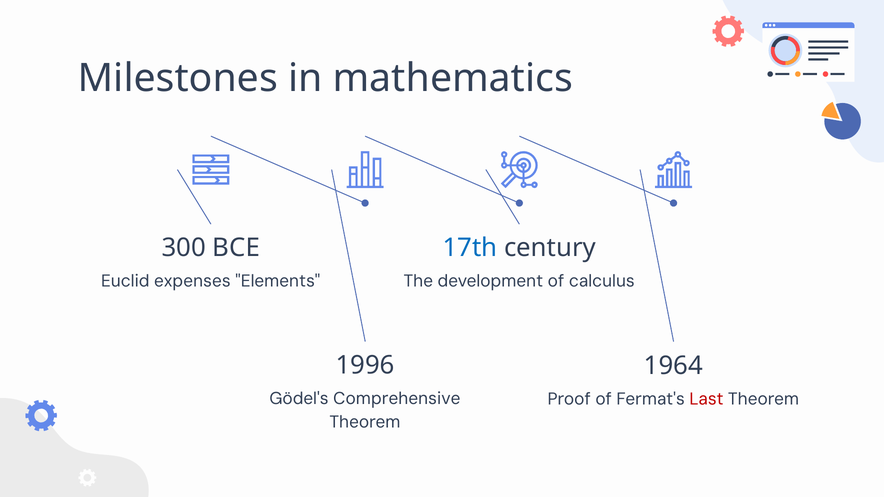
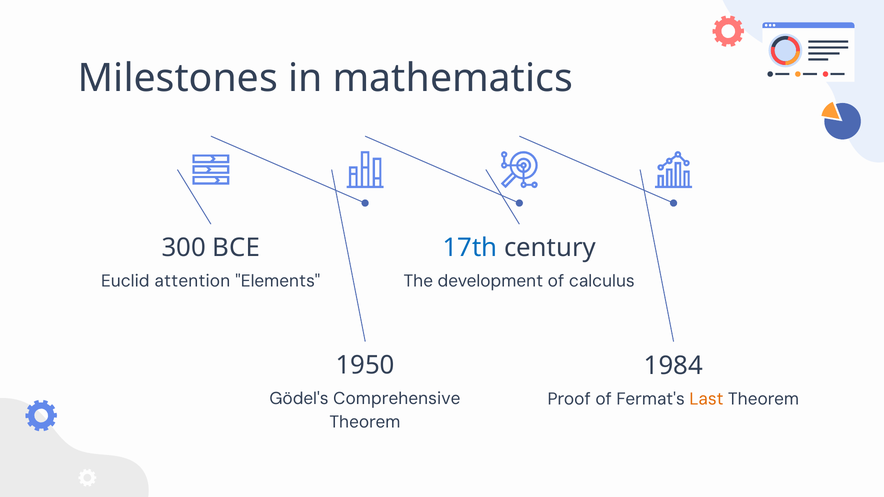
expenses: expenses -> attention (192, 281)
1996: 1996 -> 1950 (365, 366)
1964: 1964 -> 1984 (673, 366)
Last colour: red -> orange (706, 400)
